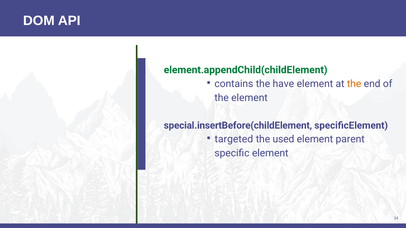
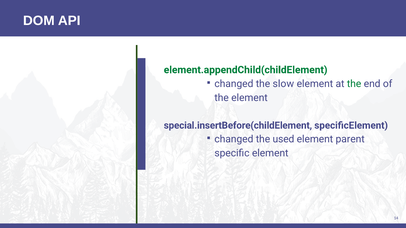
contains: contains -> changed (234, 84)
have: have -> slow (283, 84)
the colour: orange -> green (354, 84)
targeted: targeted -> changed (234, 139)
